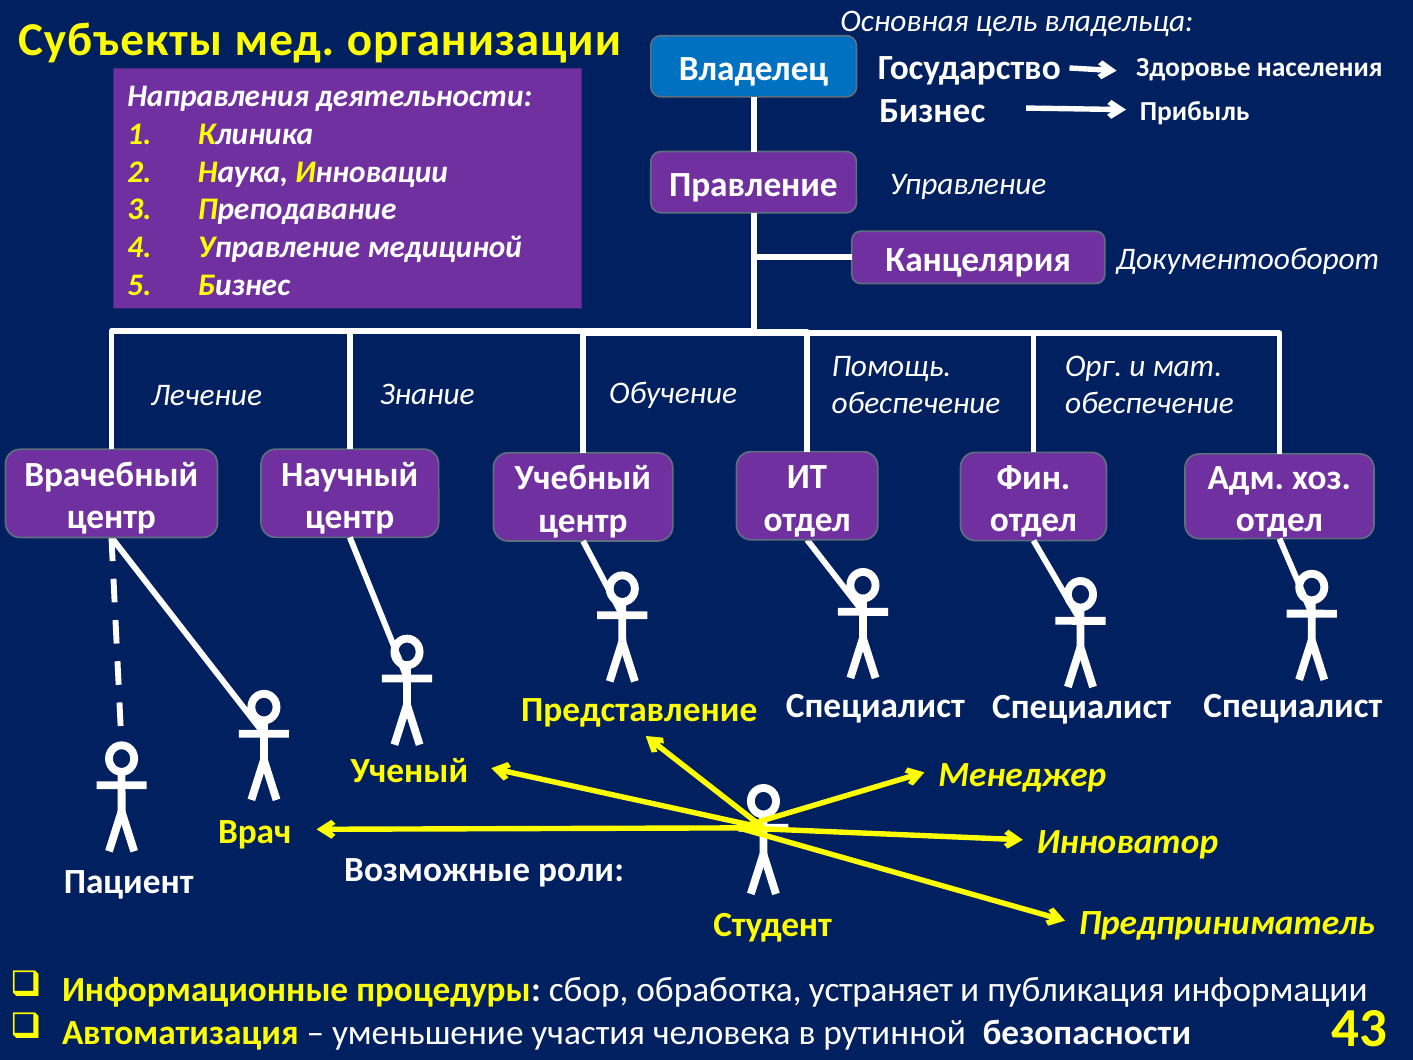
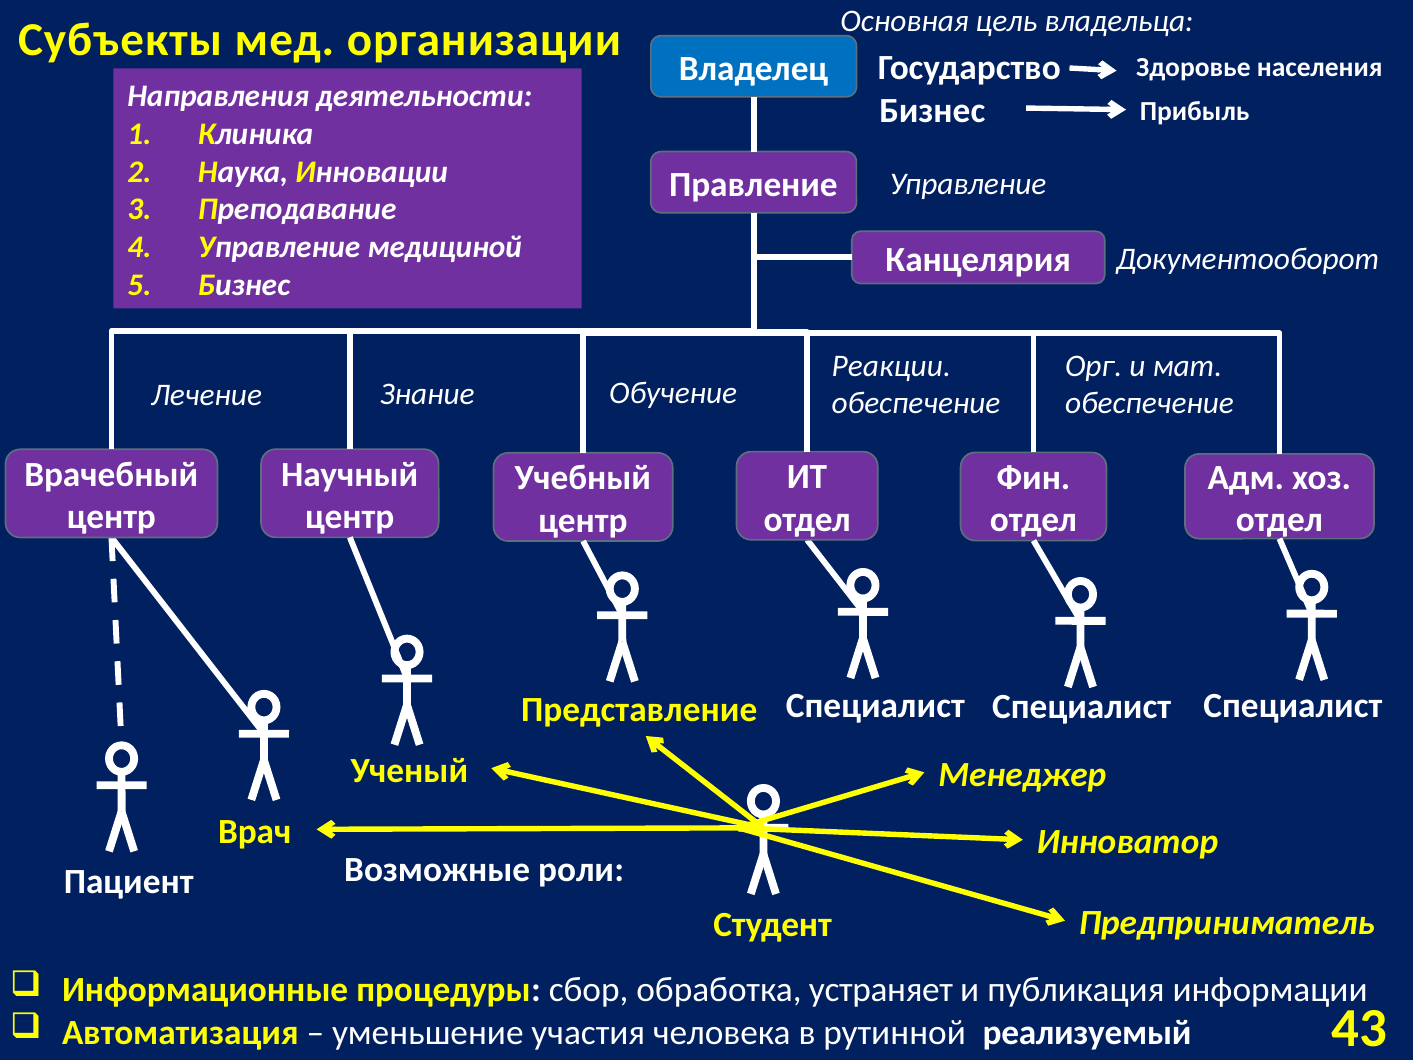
Помощь: Помощь -> Реакции (891, 366)
безопасности: безопасности -> реализуемый (1087, 1032)
